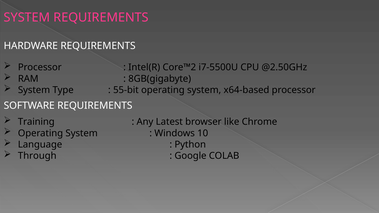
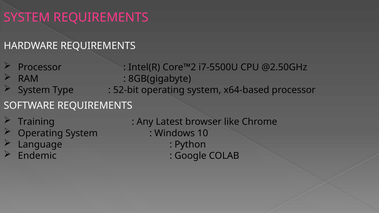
55-bit: 55-bit -> 52-bit (126, 90)
Through: Through -> Endemic (37, 156)
